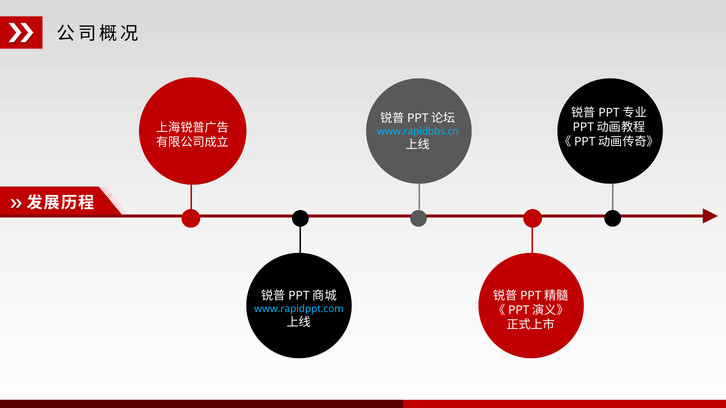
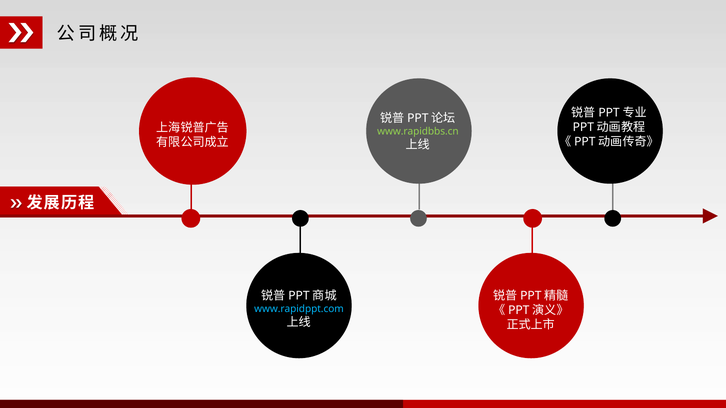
www.rapidbbs.cn colour: light blue -> light green (418, 131)
